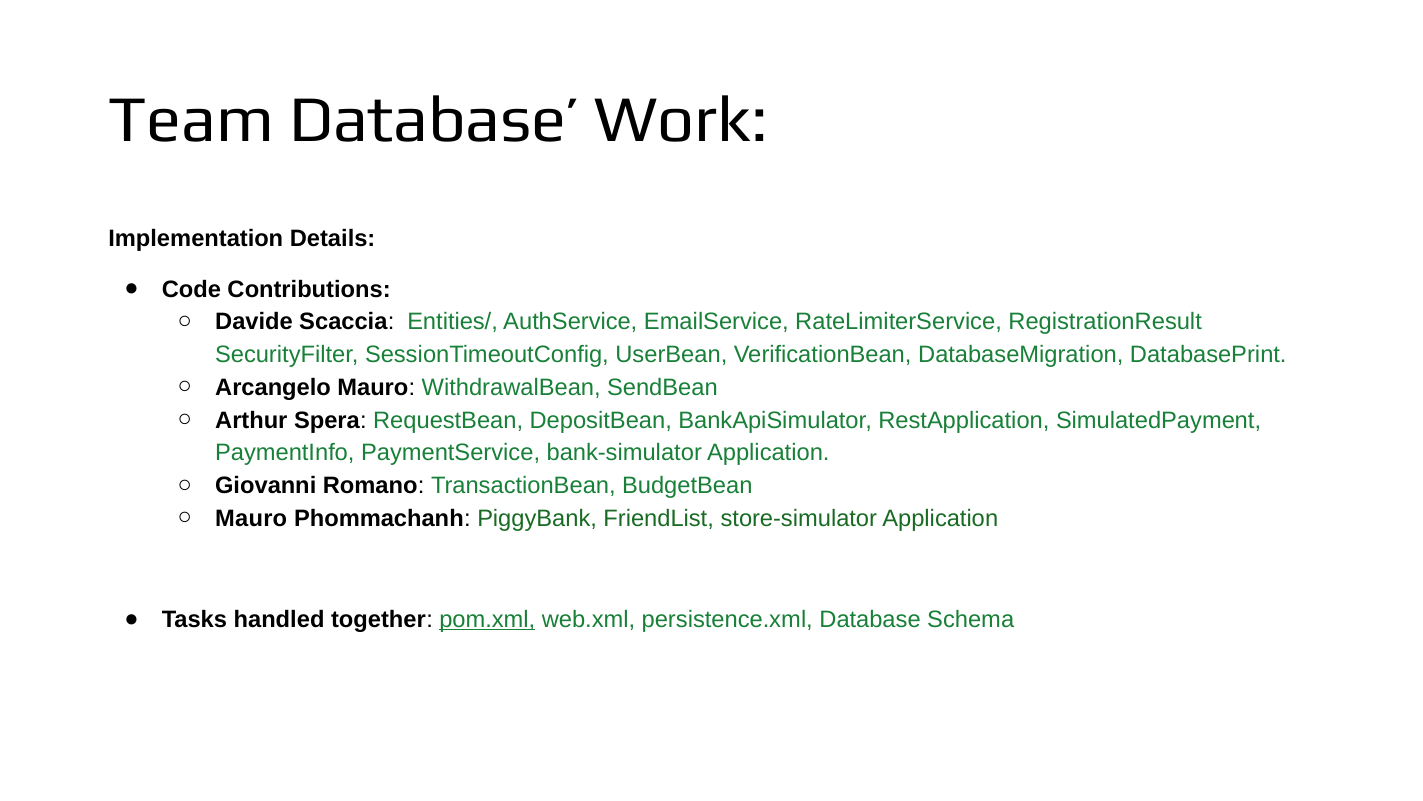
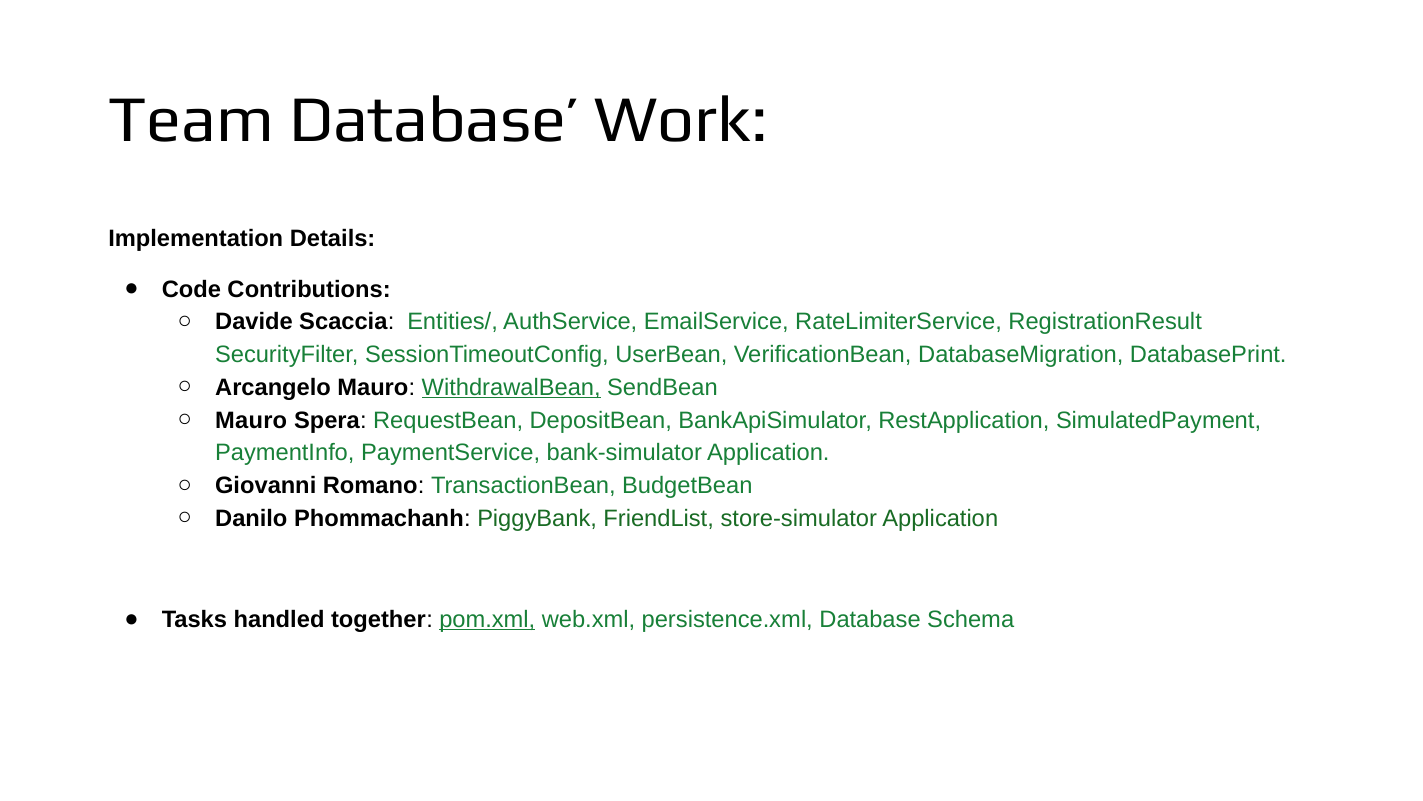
WithdrawalBean underline: none -> present (511, 387)
Arthur: Arthur -> Mauro (251, 420)
Mauro: Mauro -> Danilo (251, 518)
